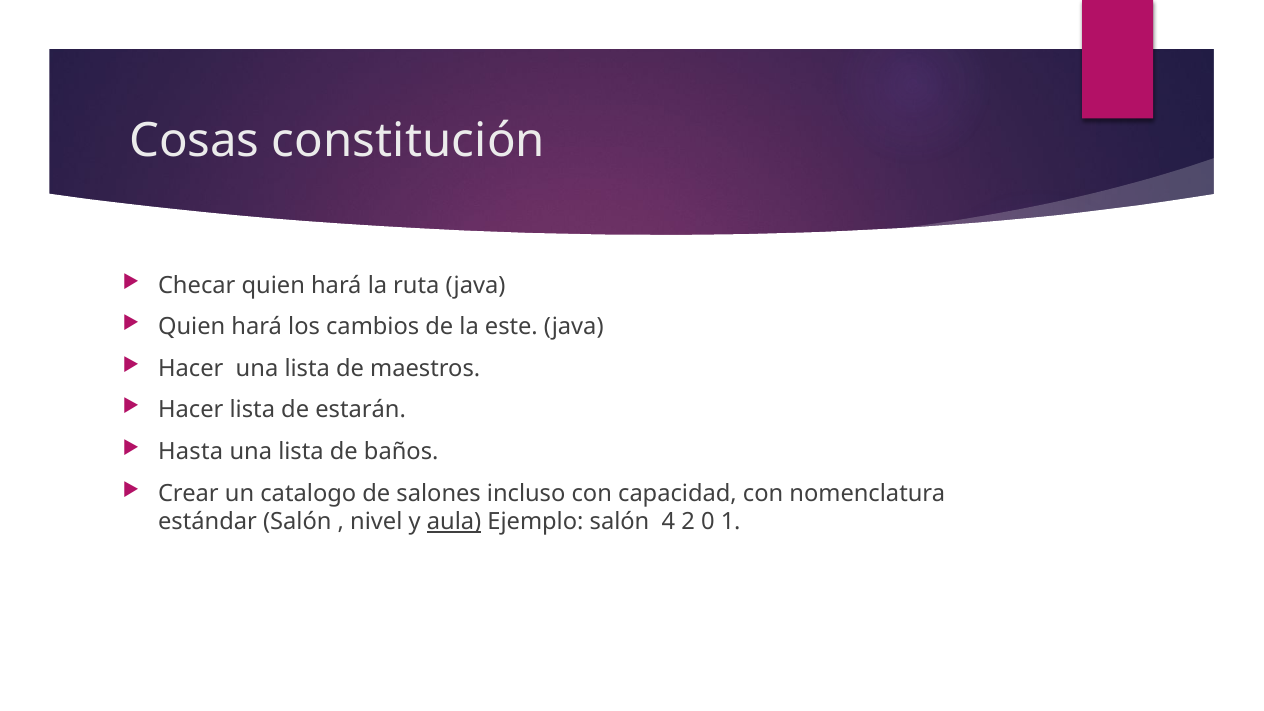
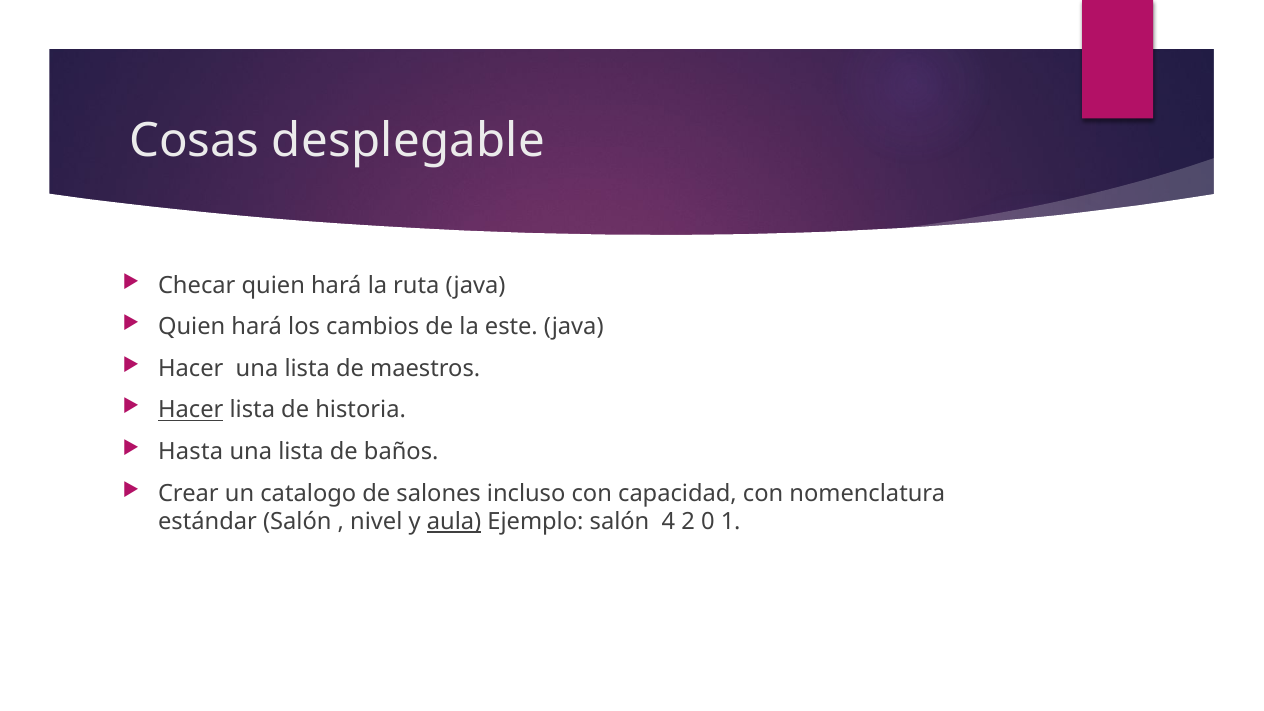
constitución: constitución -> desplegable (408, 141)
Hacer underline: none -> present (191, 410)
estarán: estarán -> historia (361, 410)
